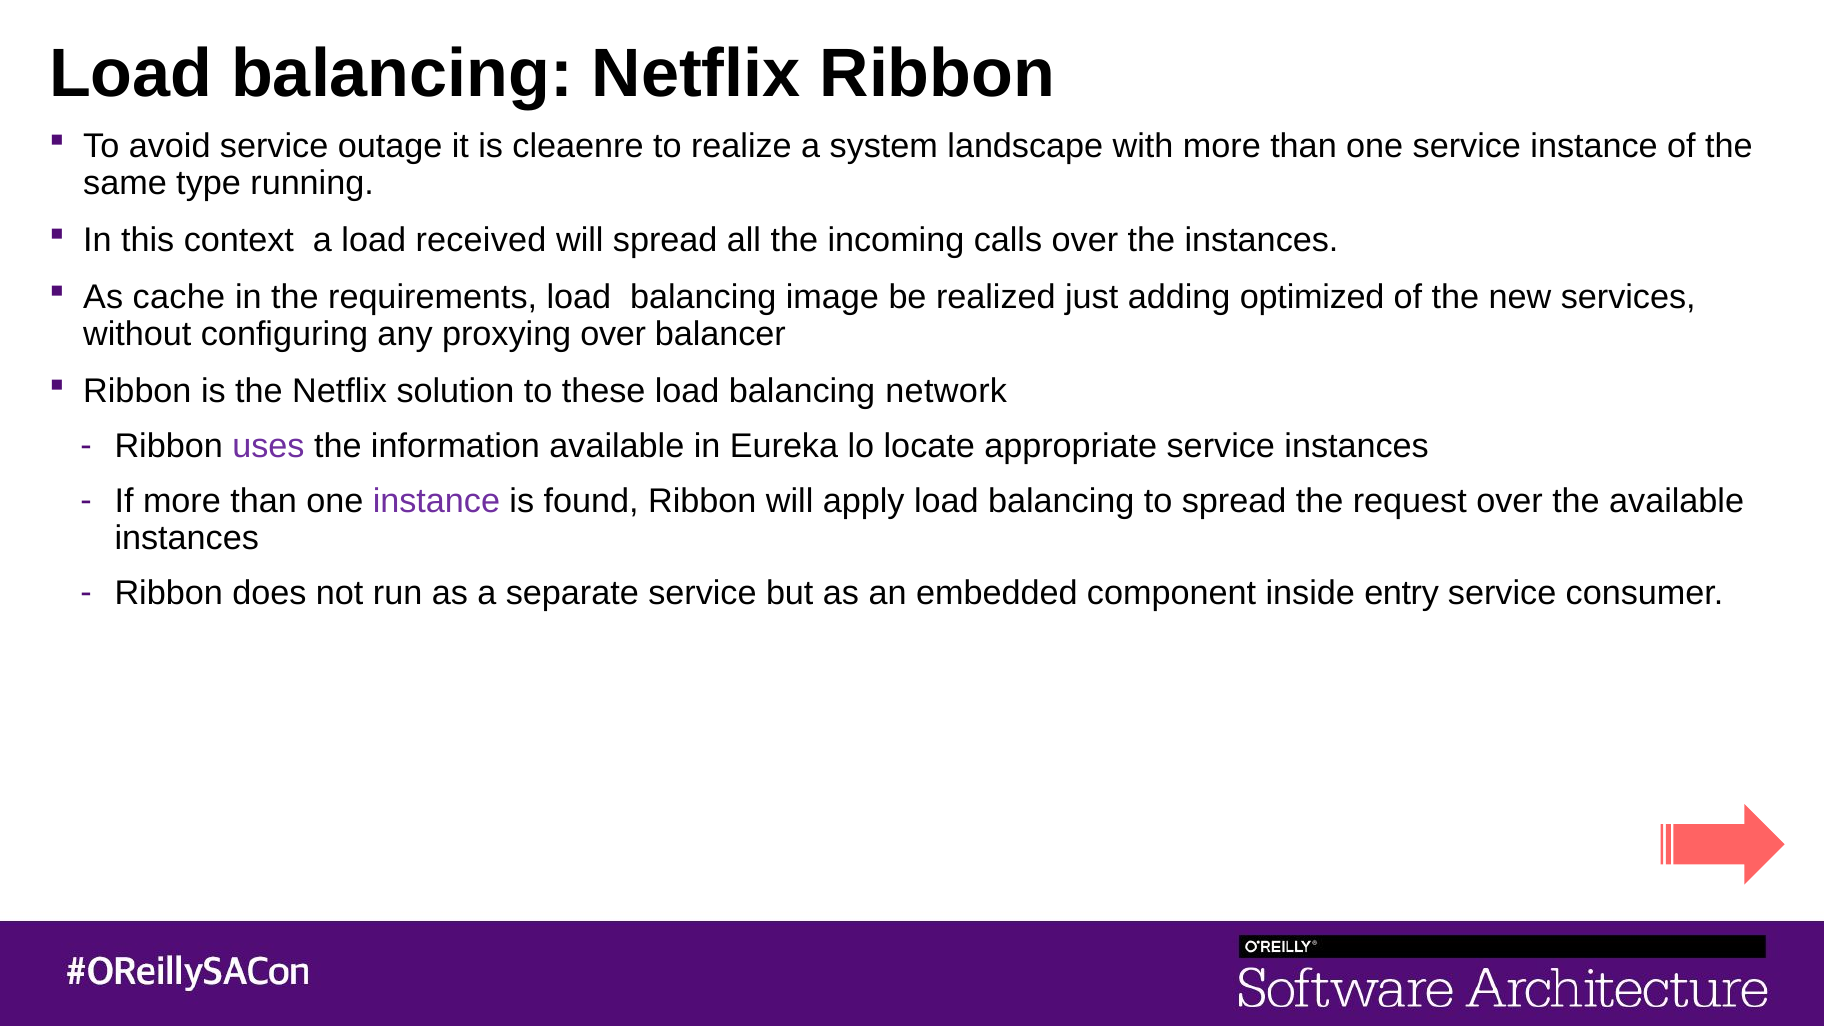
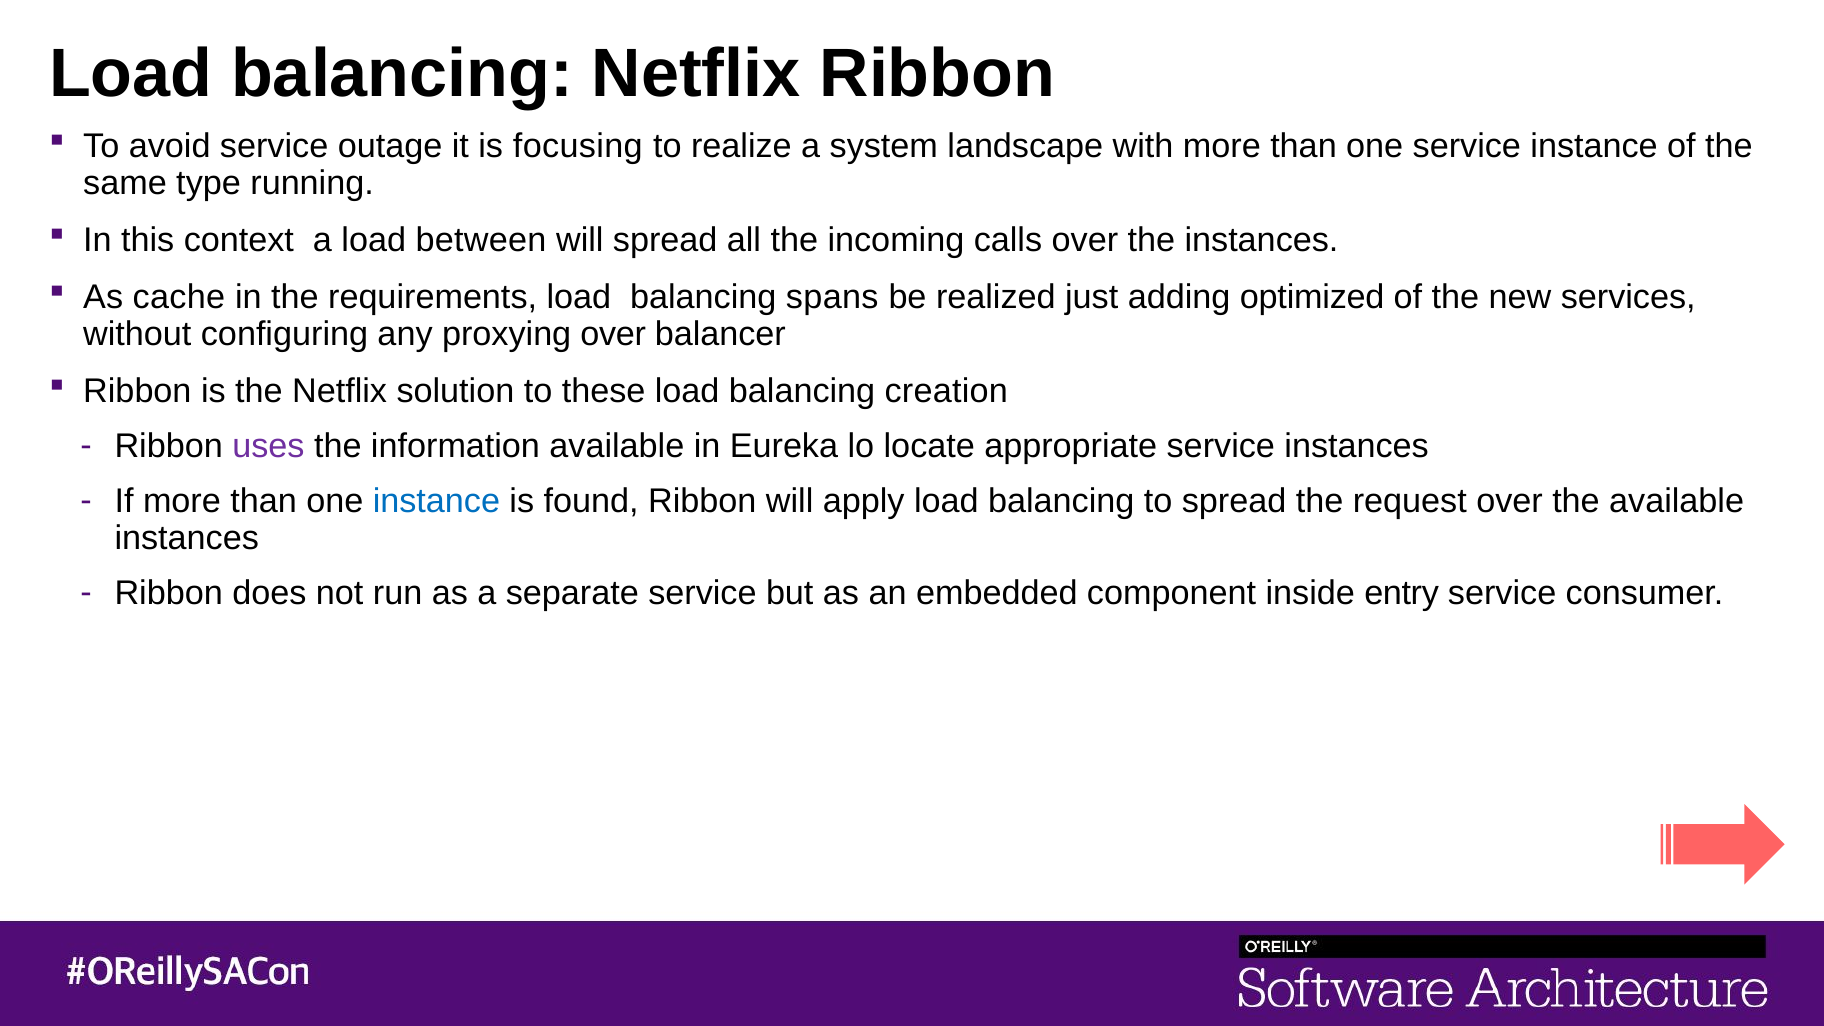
cleaenre: cleaenre -> focusing (578, 147)
received: received -> between (481, 240)
image: image -> spans (832, 297)
network: network -> creation (946, 391)
instance colour: purple -> blue (436, 501)
